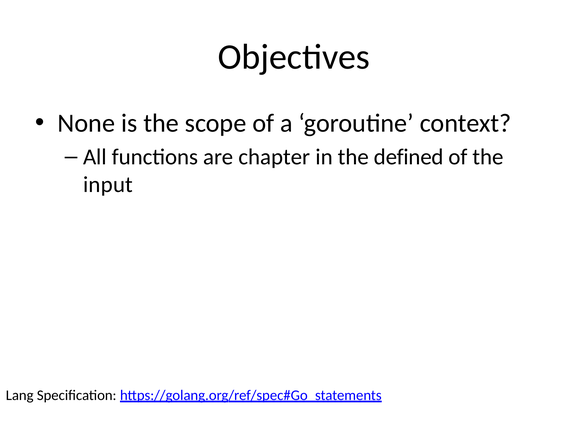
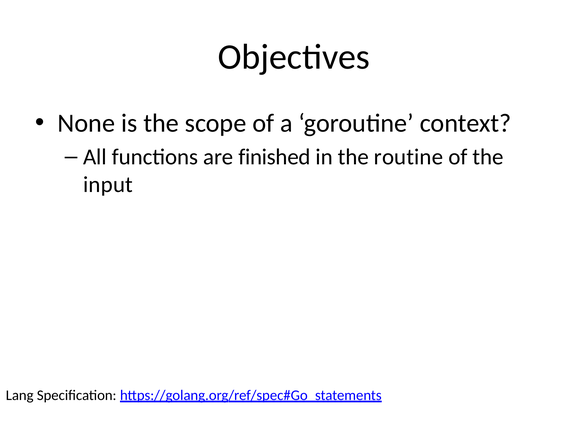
chapter: chapter -> finished (274, 157)
defined: defined -> routine (409, 157)
